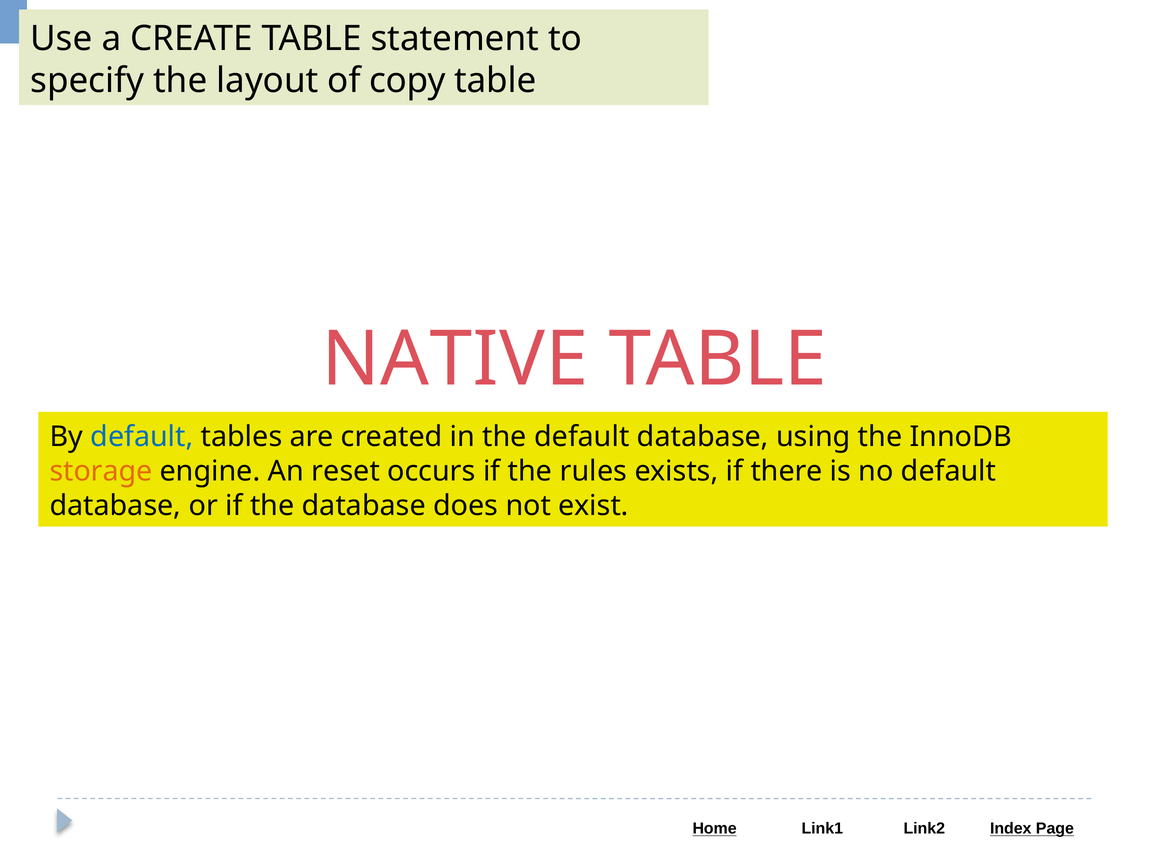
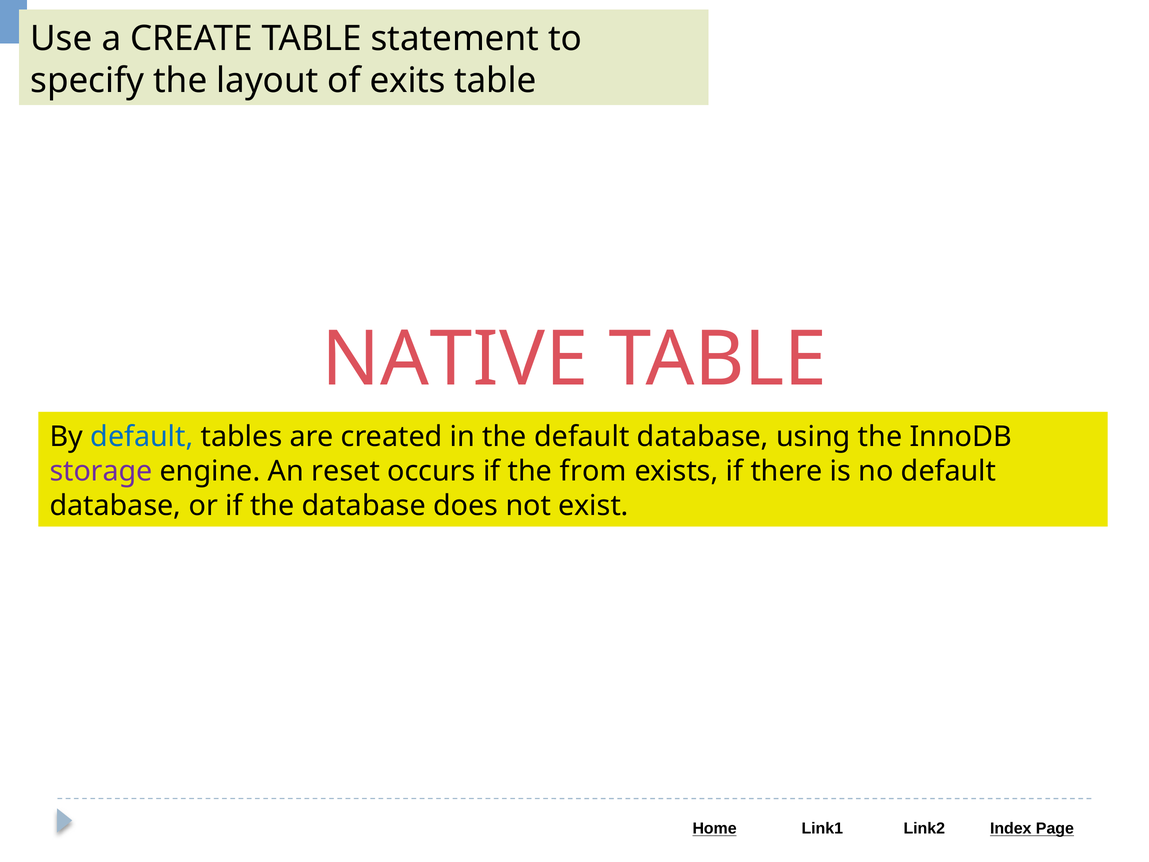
copy: copy -> exits (408, 81)
storage colour: orange -> purple (101, 471)
rules: rules -> from (593, 471)
